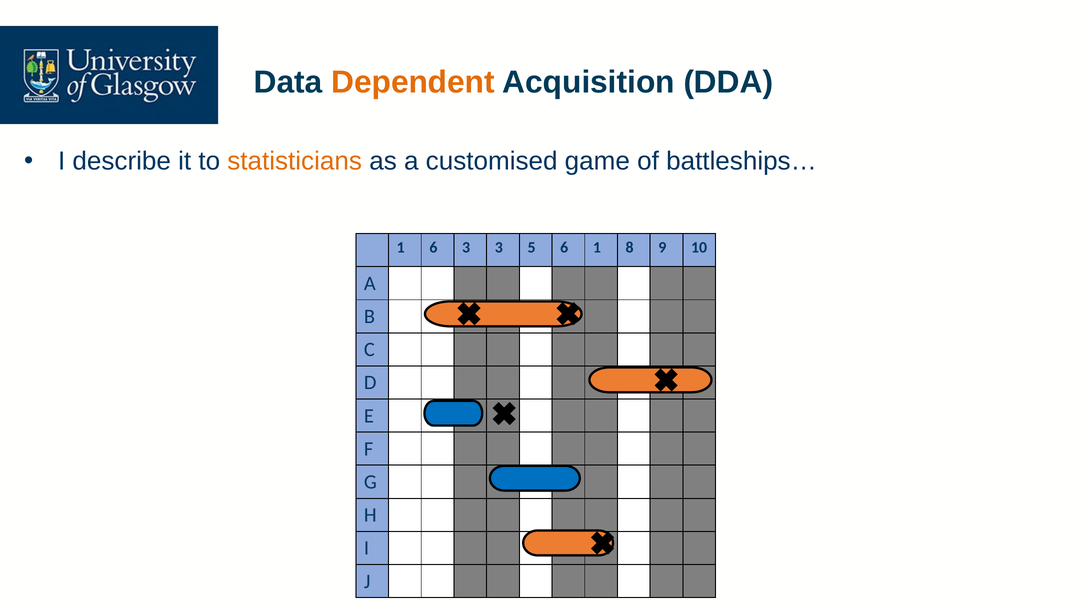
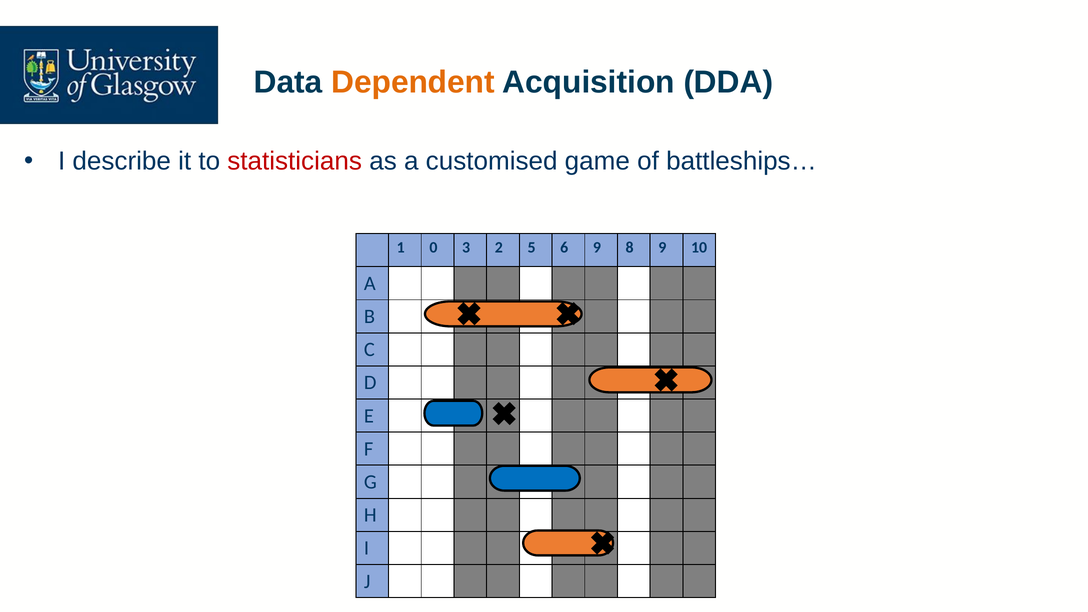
statisticians colour: orange -> red (295, 161)
1 6: 6 -> 0 (433, 248)
3 3: 3 -> 2 (499, 248)
6 1: 1 -> 9 (597, 248)
